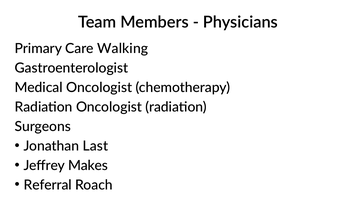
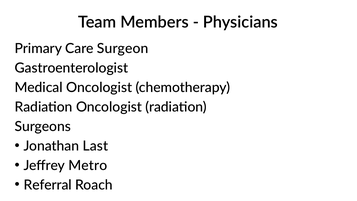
Walking: Walking -> Surgeon (123, 49)
Makes: Makes -> Metro (88, 165)
